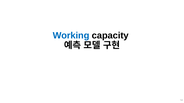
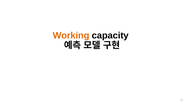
Working colour: blue -> orange (71, 36)
